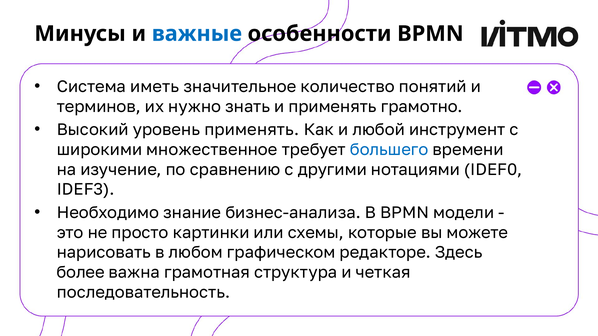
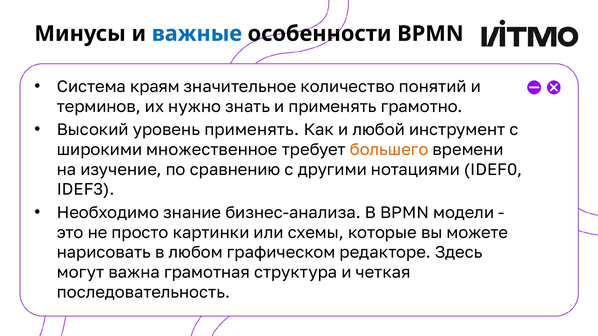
иметь: иметь -> краям (155, 87)
большего colour: blue -> orange (389, 150)
более: более -> могут (80, 273)
